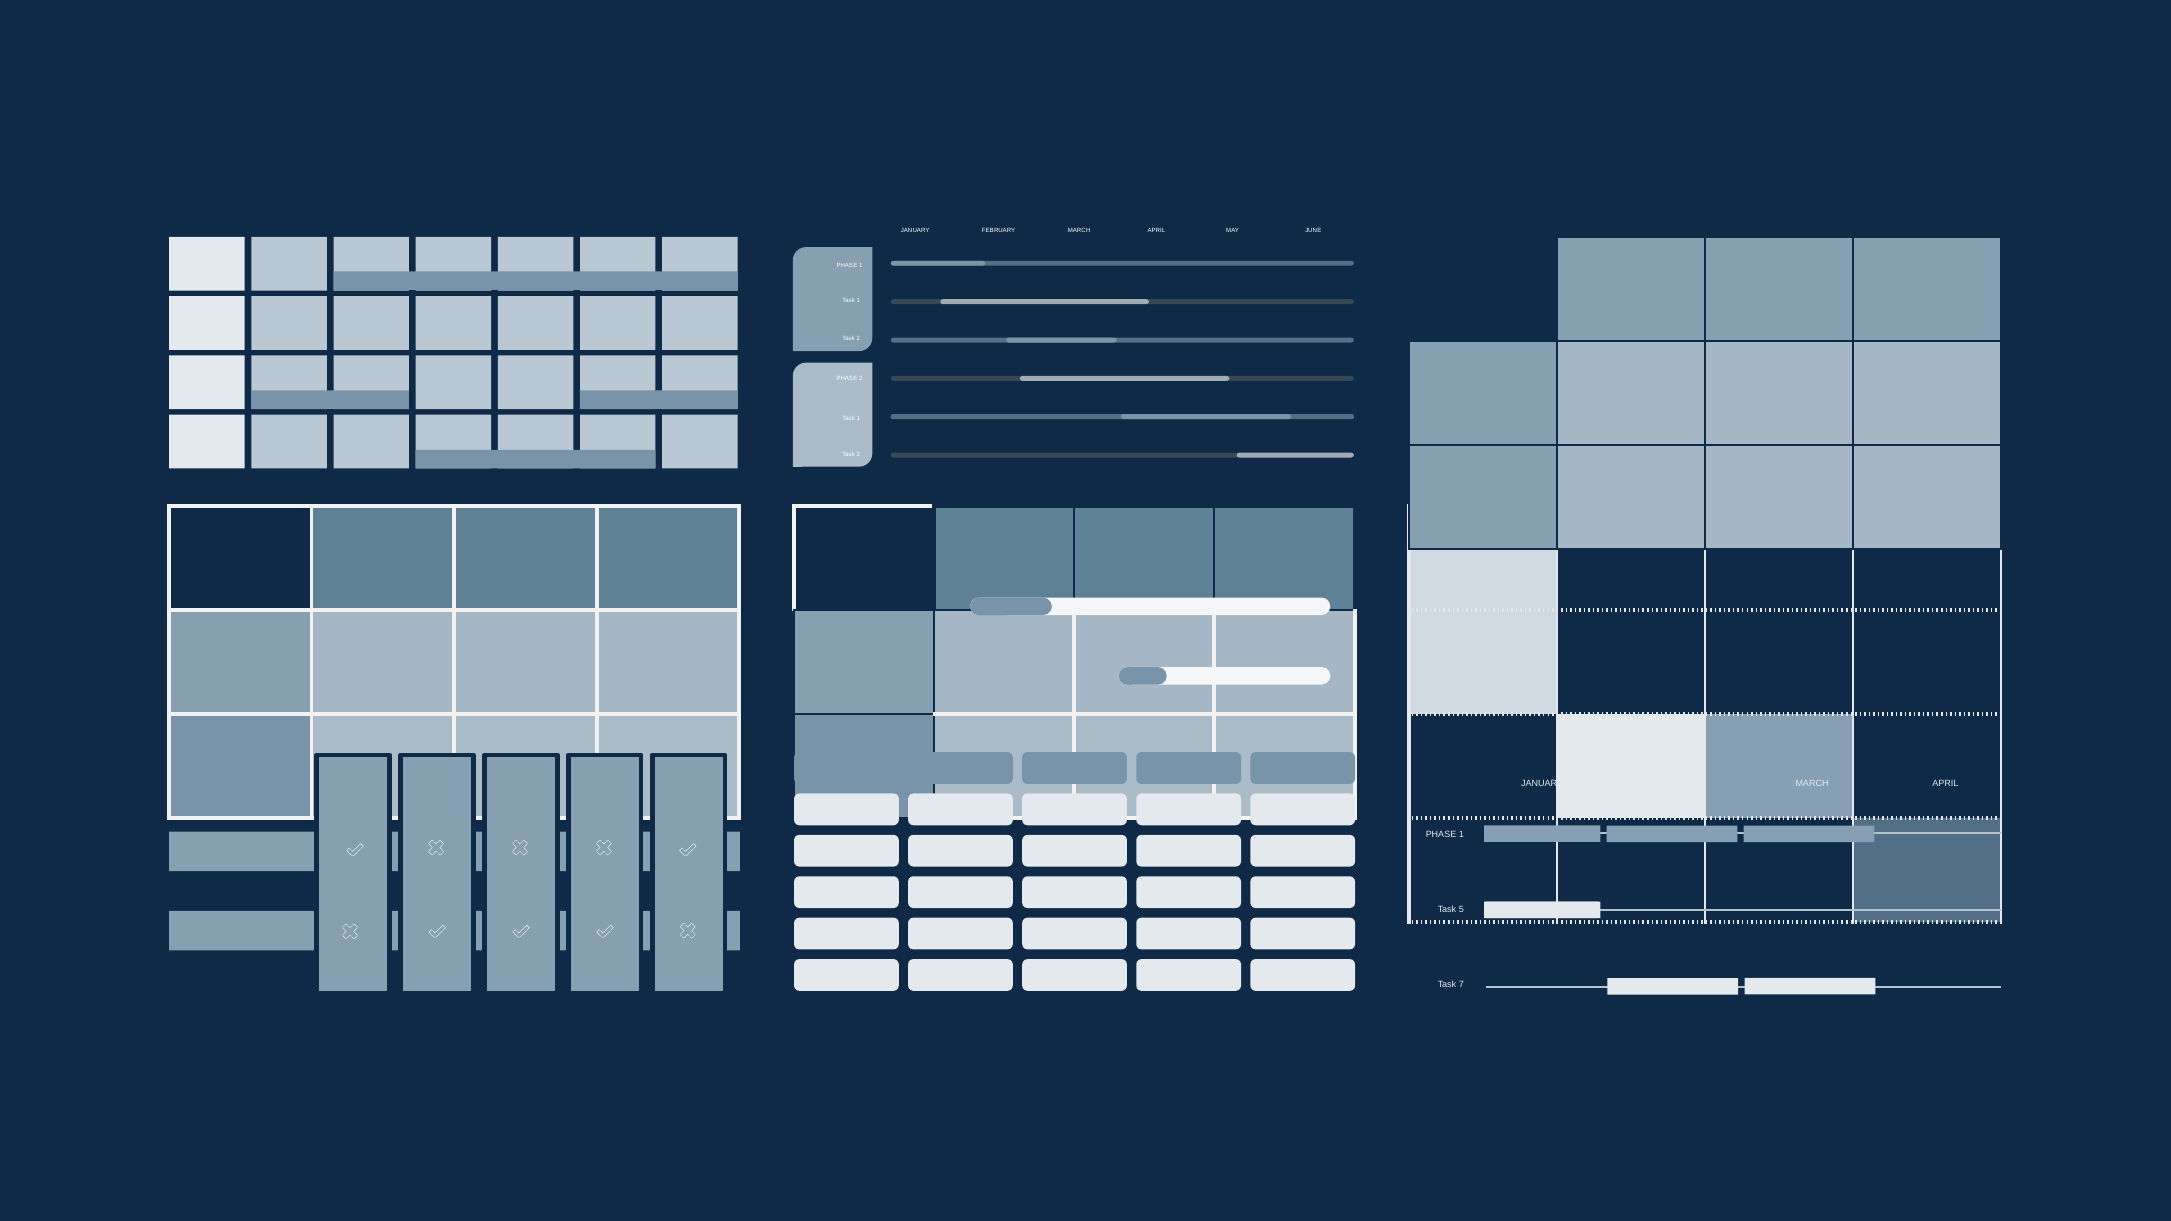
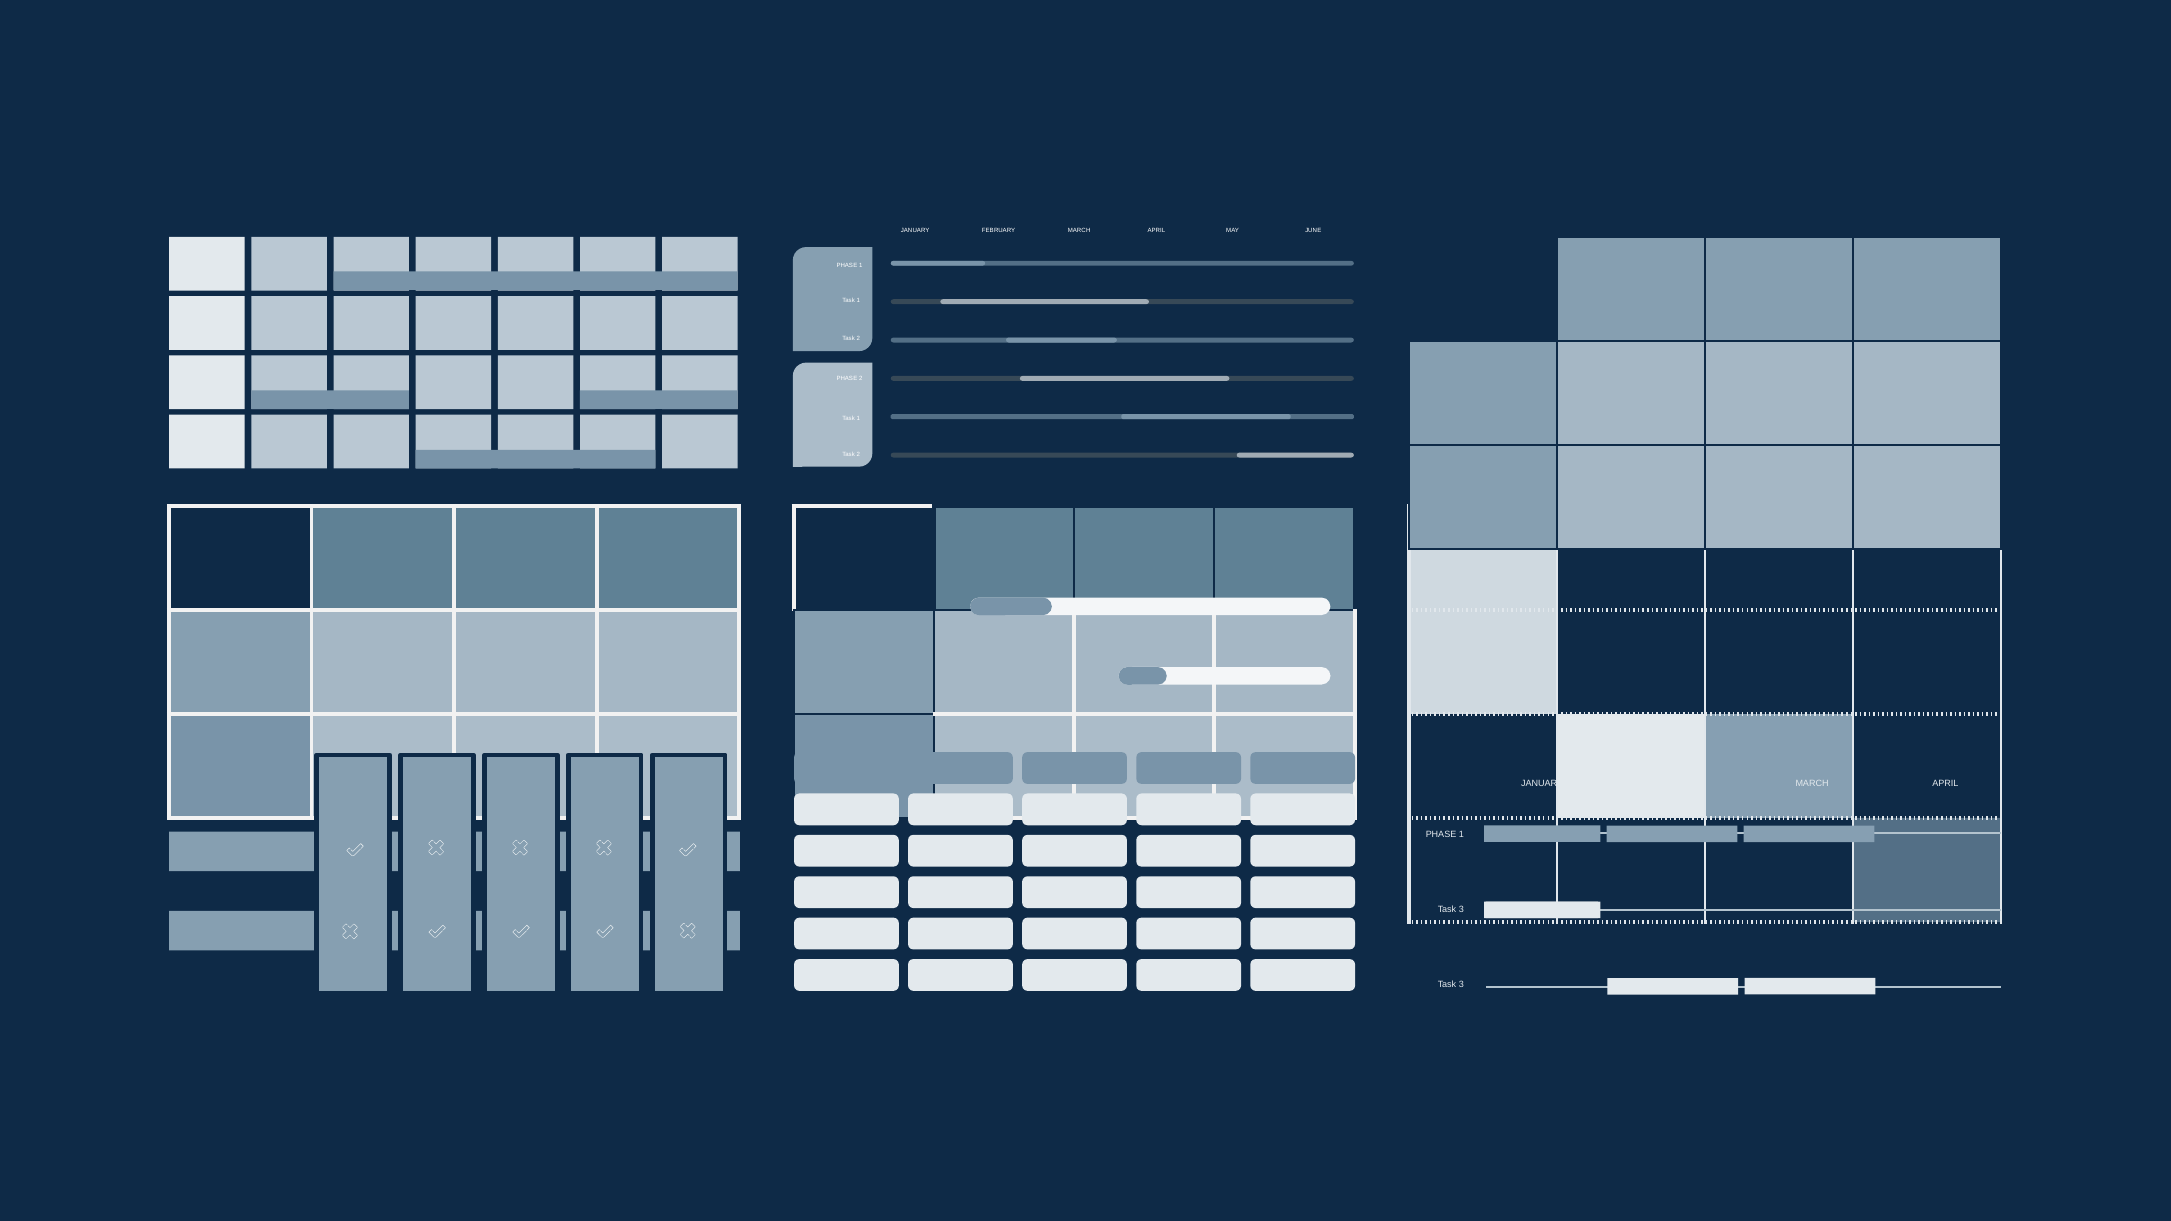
5: 5 -> 3 (1461, 909)
7: 7 -> 3 (1461, 984)
